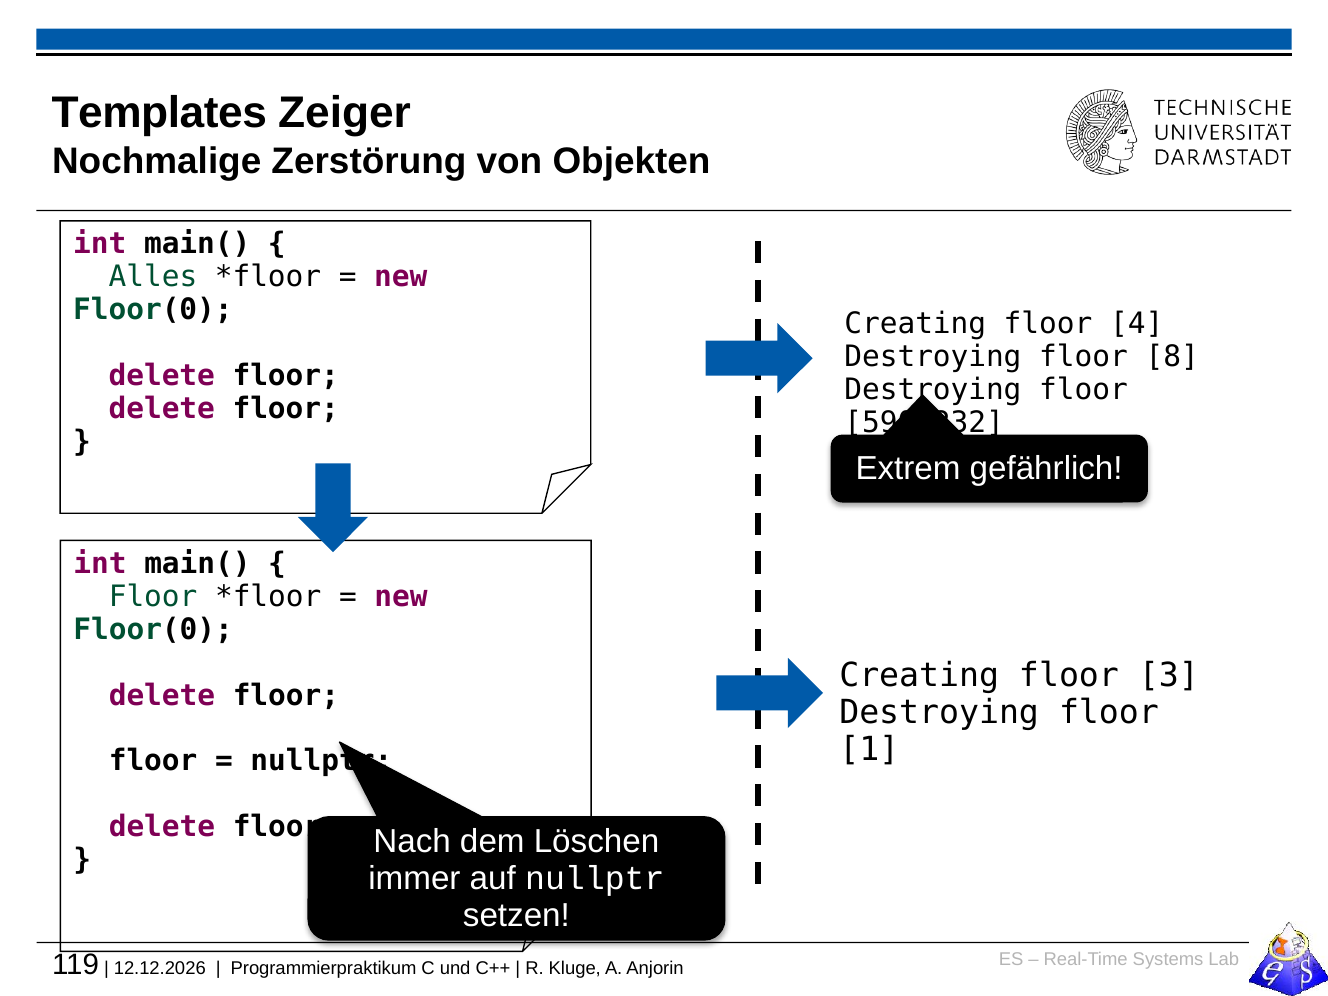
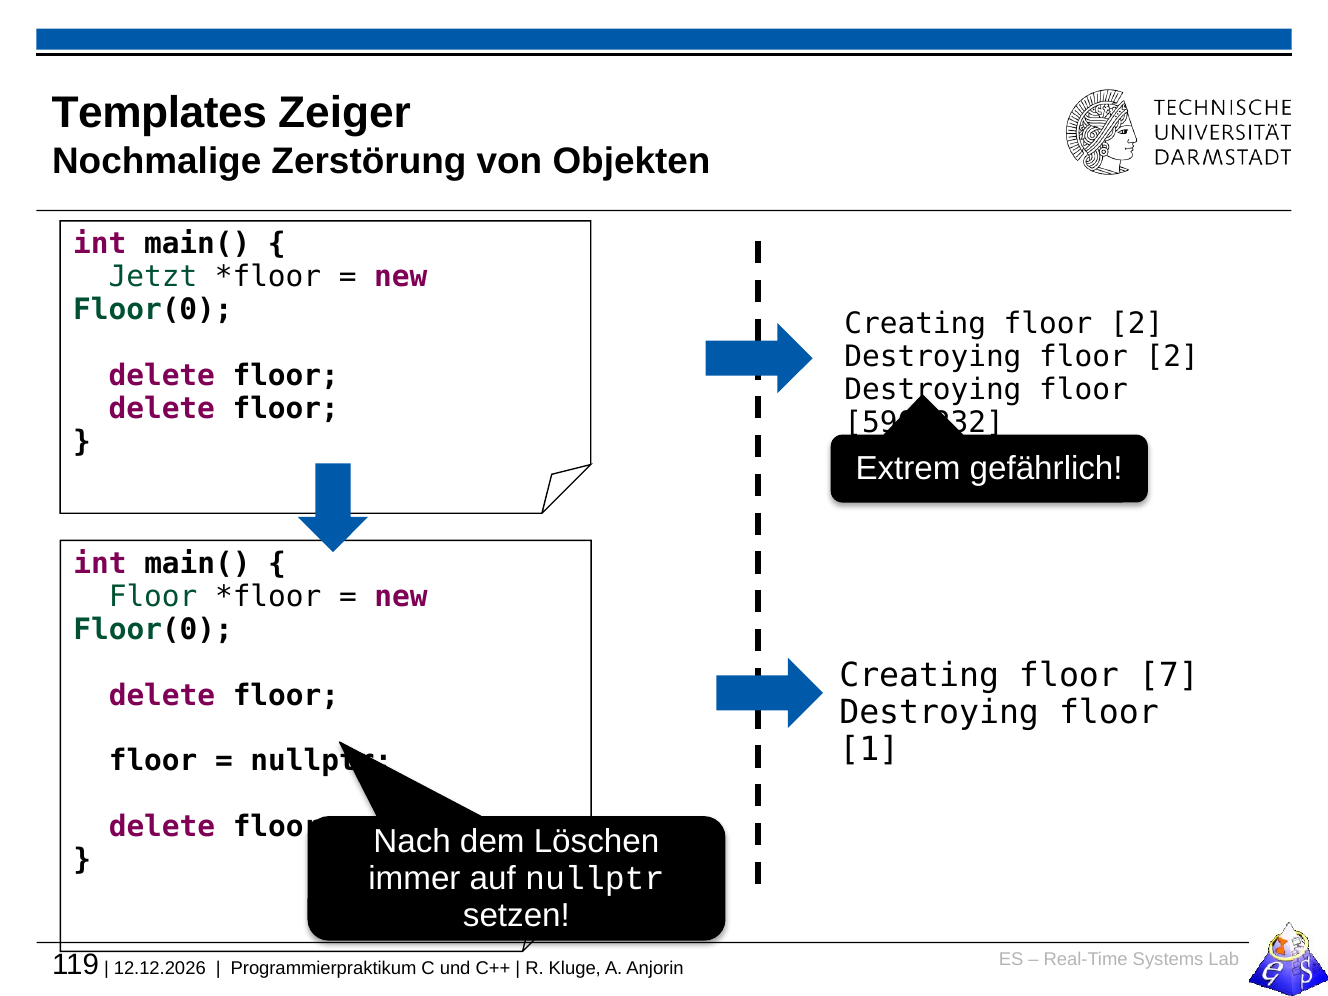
Alles: Alles -> Jetzt (153, 277)
Creating floor 4: 4 -> 2 (1137, 324)
Destroying floor 8: 8 -> 2 (1172, 357)
3: 3 -> 7 (1169, 676)
